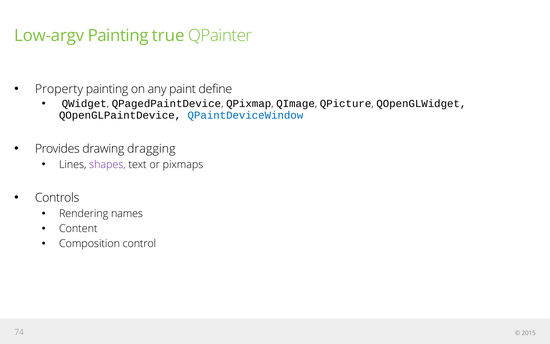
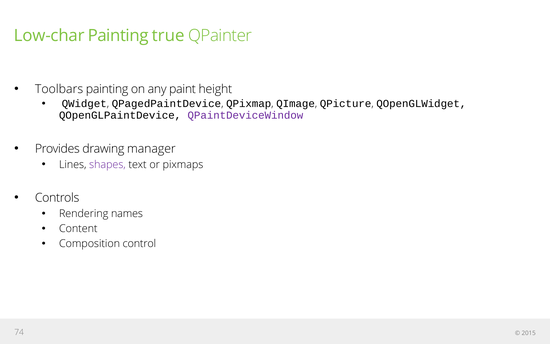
Low-argv: Low-argv -> Low-char (49, 36)
Property: Property -> Toolbars (59, 89)
define: define -> height (215, 89)
QPaintDeviceWindow colour: blue -> purple (245, 115)
dragging: dragging -> manager (151, 149)
